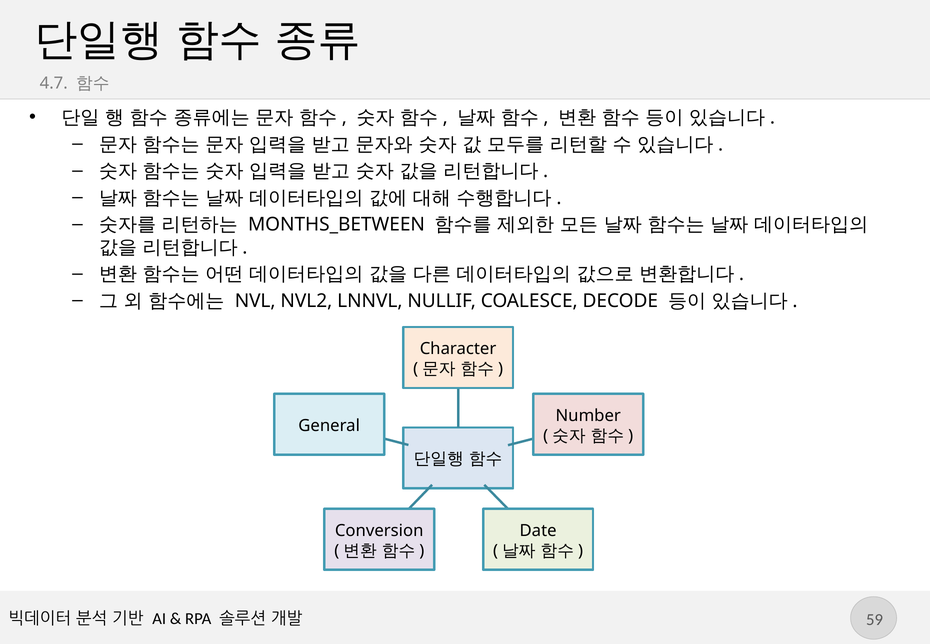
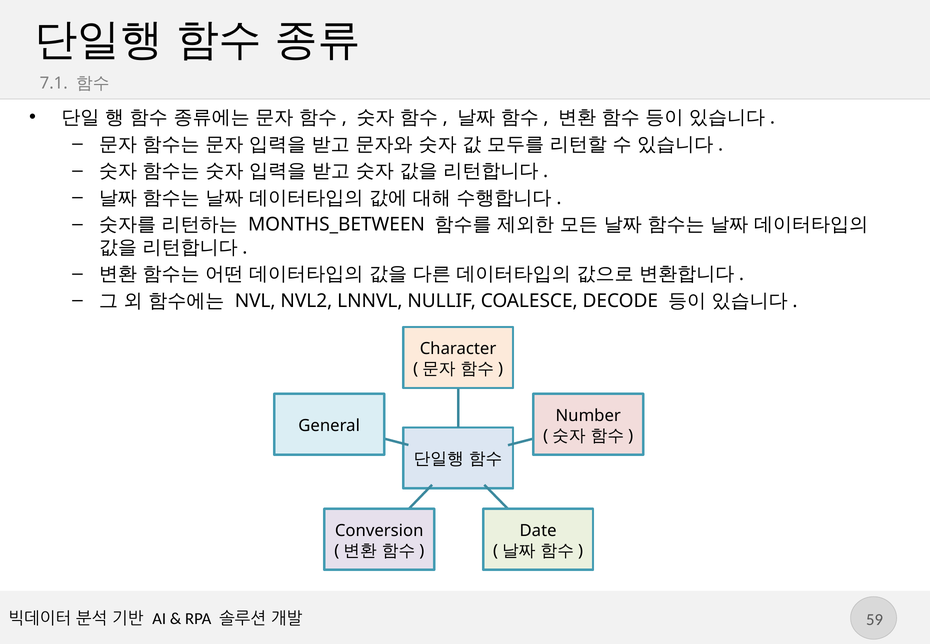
4.7: 4.7 -> 7.1 (54, 83)
